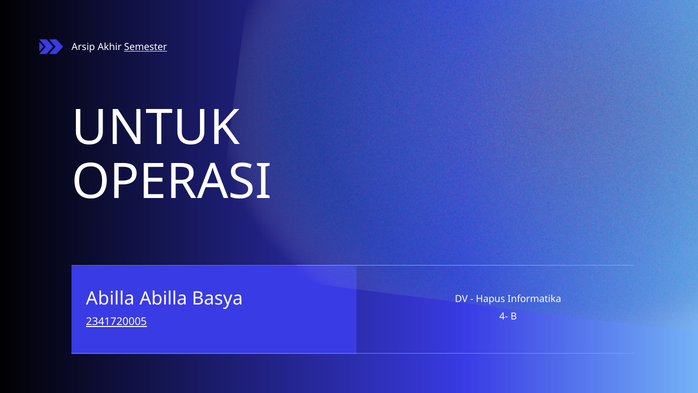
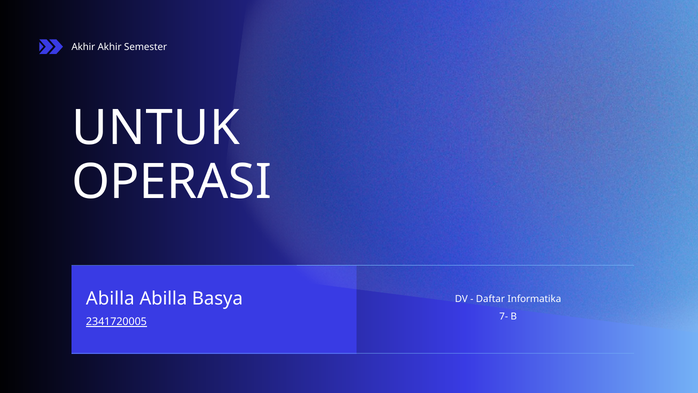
Arsip: Arsip -> Akhir (83, 47)
Semester underline: present -> none (146, 47)
Hapus: Hapus -> Daftar (490, 299)
4-: 4- -> 7- (504, 316)
